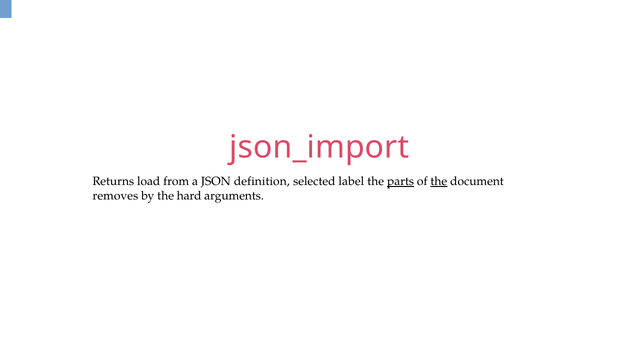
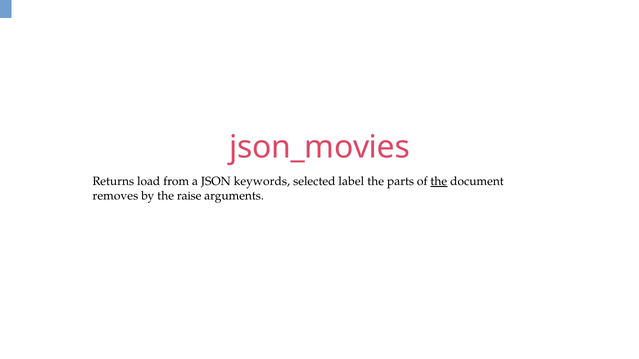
json_import: json_import -> json_movies (320, 148)
definition: definition -> keywords (262, 182)
parts underline: present -> none (401, 182)
hard: hard -> raise (189, 196)
